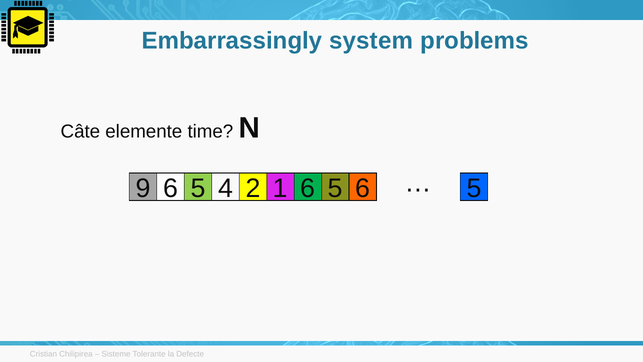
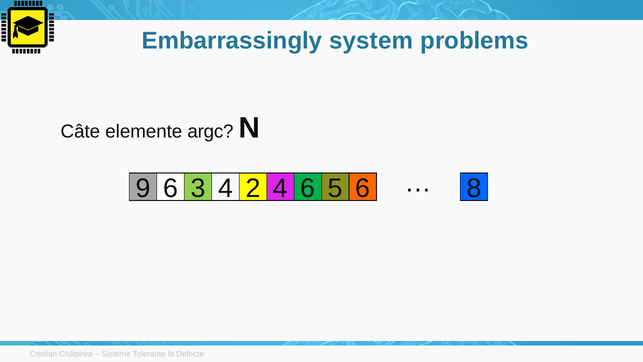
time: time -> argc (210, 132)
9 6 5: 5 -> 3 (198, 188)
2 1: 1 -> 4 (280, 188)
5 6 5: 5 -> 8 (474, 188)
